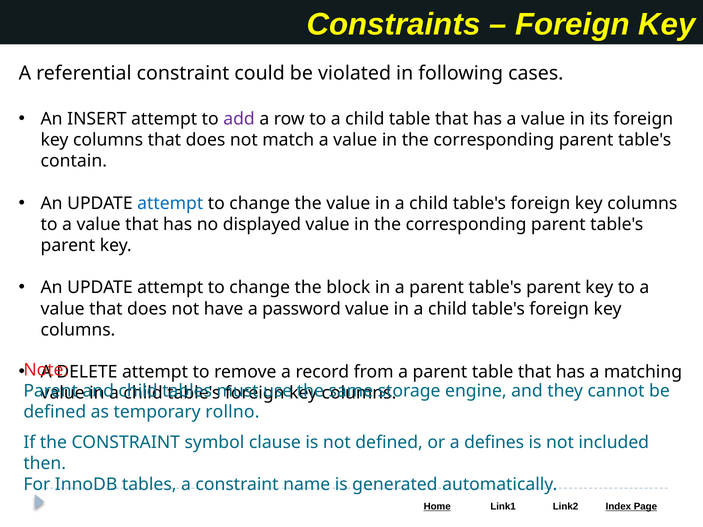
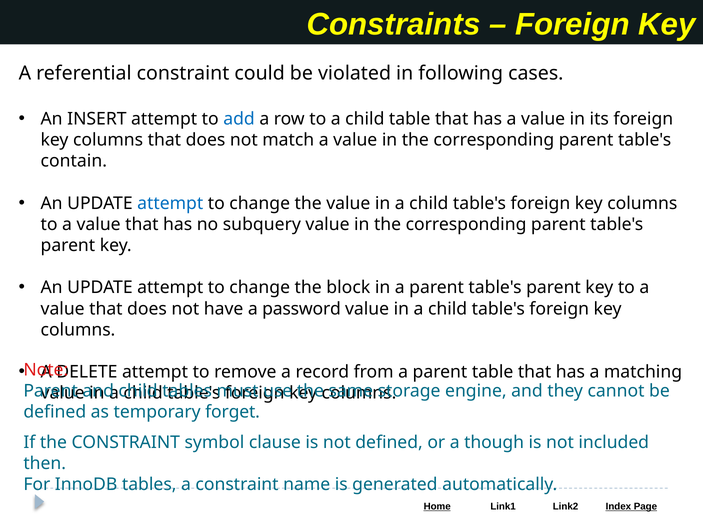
add colour: purple -> blue (239, 119)
displayed: displayed -> subquery (262, 225)
rollno: rollno -> forget (233, 412)
defines: defines -> though (494, 443)
